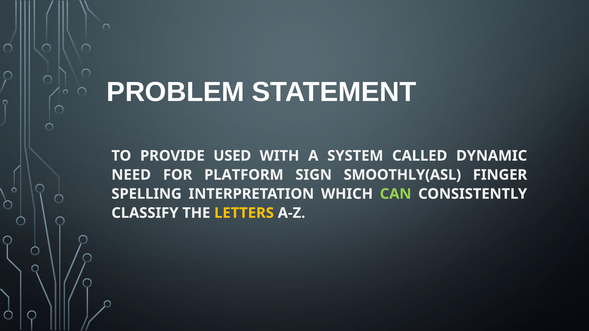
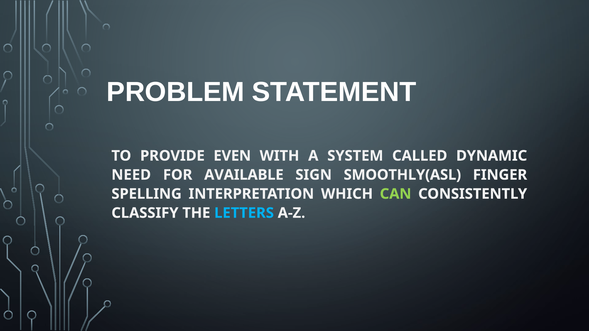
USED: USED -> EVEN (232, 156)
PLATFORM: PLATFORM -> AVAILABLE (244, 175)
LETTERS colour: yellow -> light blue (244, 213)
